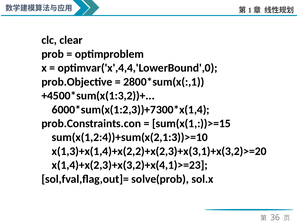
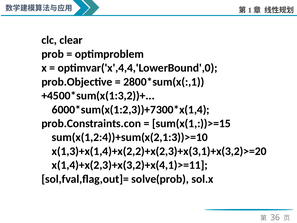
x(1,4)+x(2,3)+x(3,2)+x(4,1)>=23: x(1,4)+x(2,3)+x(3,2)+x(4,1)>=23 -> x(1,4)+x(2,3)+x(3,2)+x(4,1)>=11 (130, 165)
